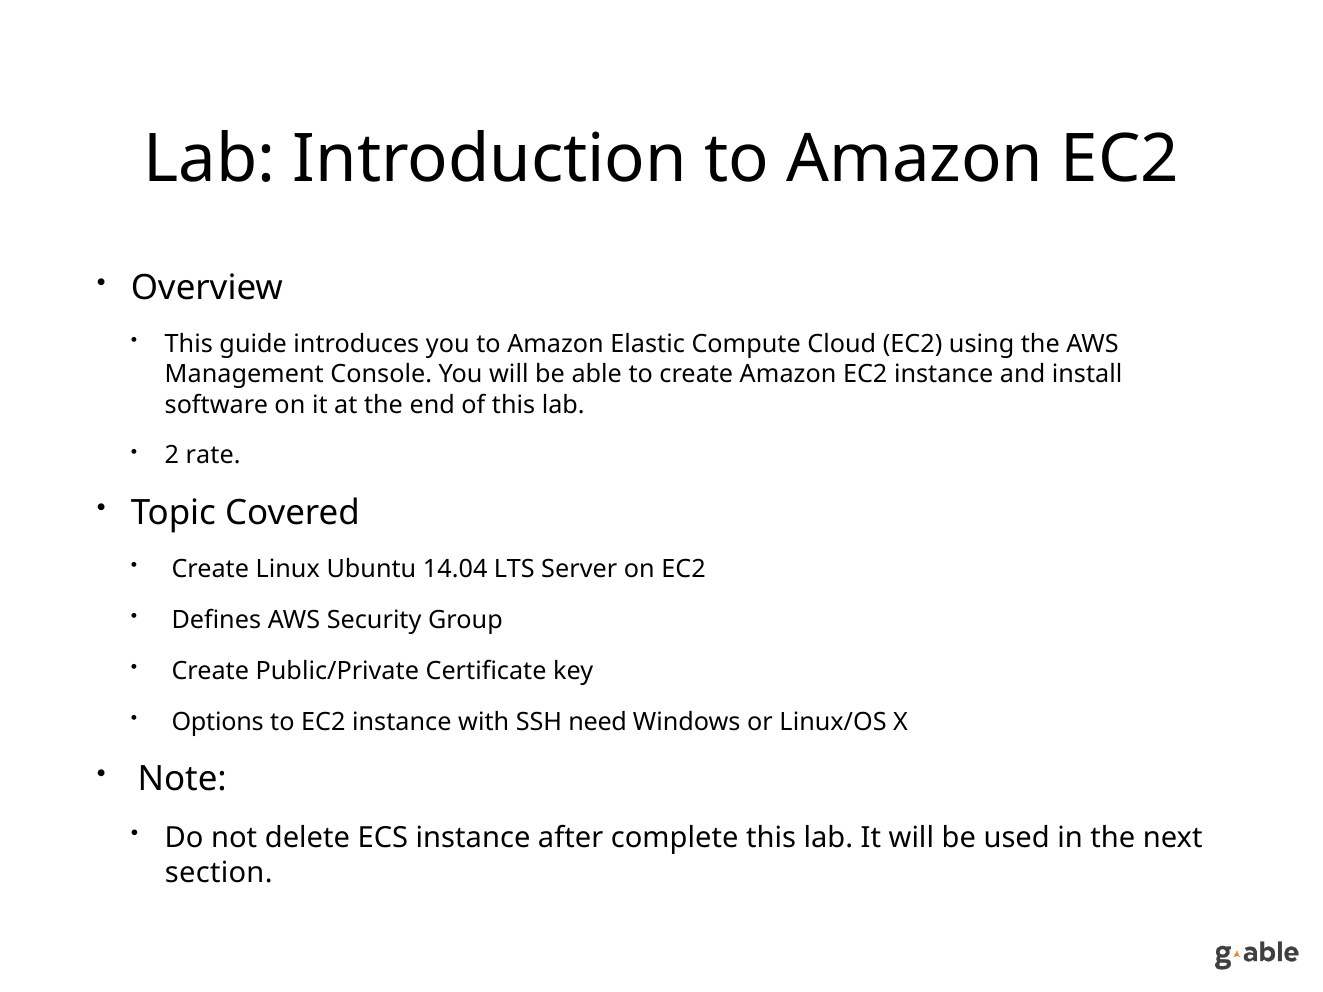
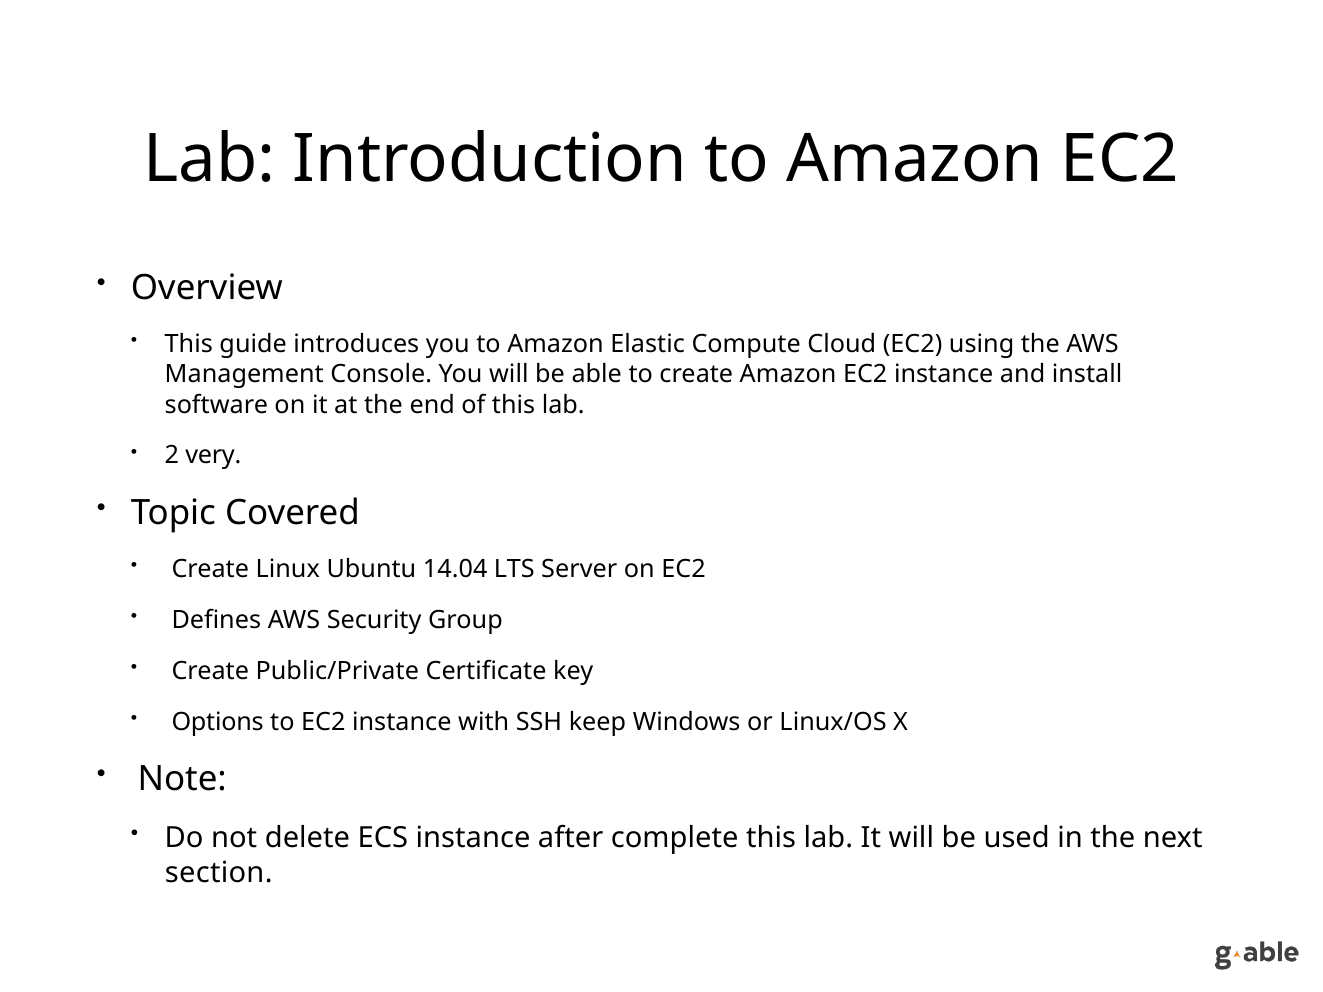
rate: rate -> very (213, 456)
need: need -> keep (597, 722)
